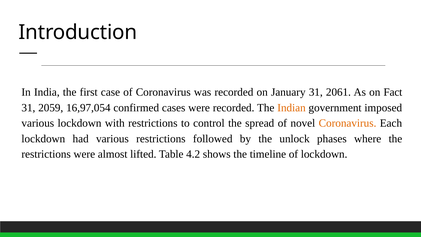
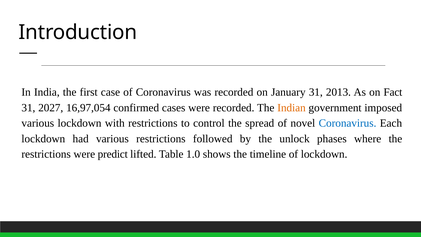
2061: 2061 -> 2013 (338, 92)
2059: 2059 -> 2027 (51, 108)
Coronavirus colour: orange -> blue (348, 123)
almost: almost -> predict (113, 154)
4.2: 4.2 -> 1.0 (193, 154)
